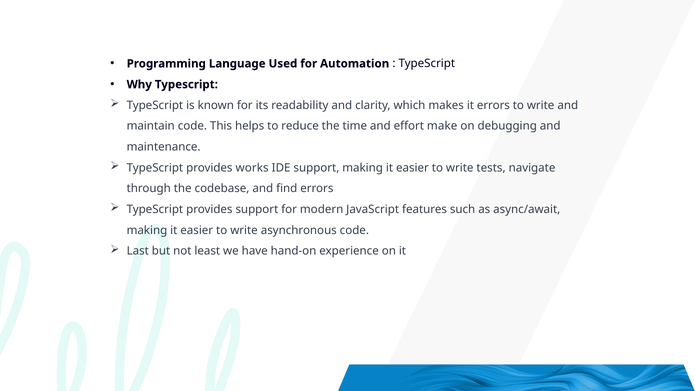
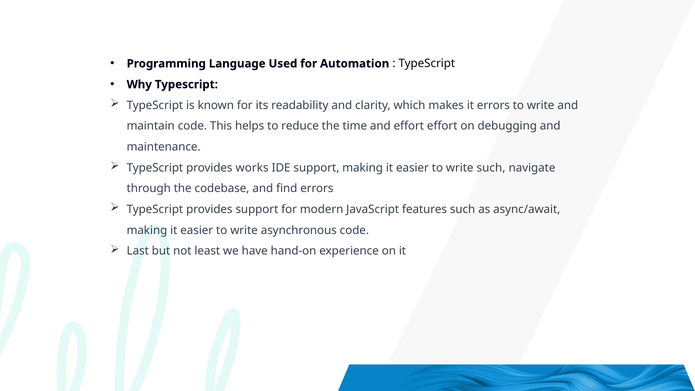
effort make: make -> effort (442, 126)
write tests: tests -> such (491, 168)
